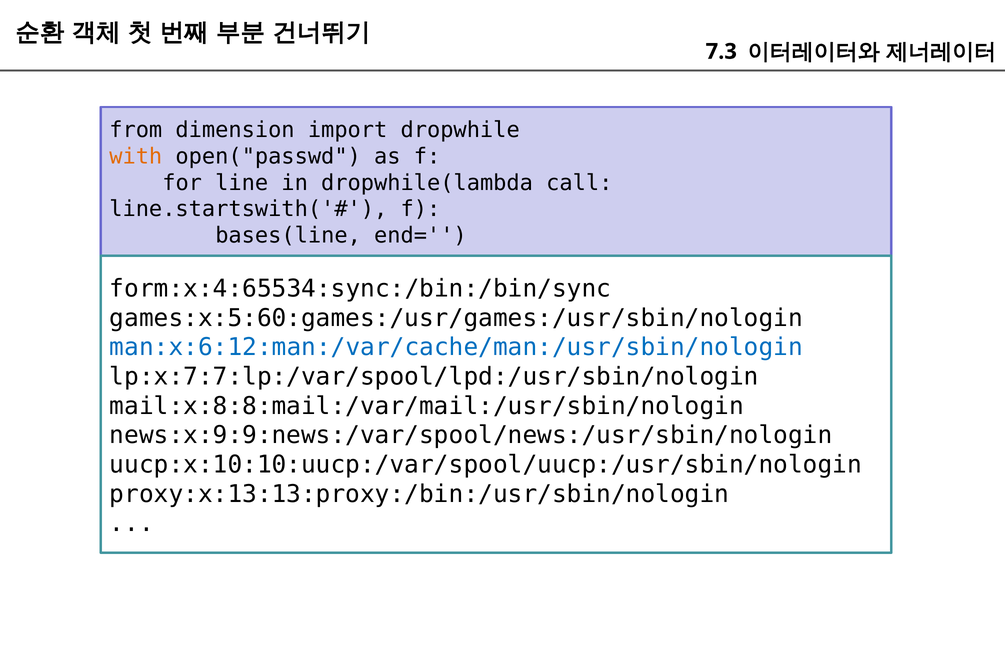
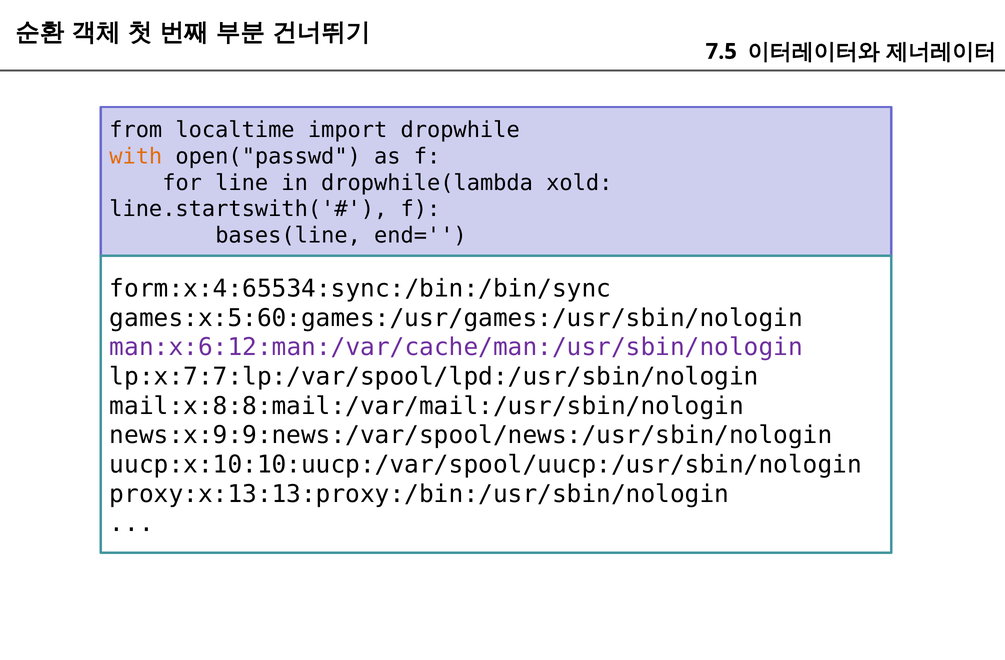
7.3: 7.3 -> 7.5 (721, 52)
dimension: dimension -> localtime (235, 130)
call: call -> xold (579, 183)
man:x:6:12:man:/var/cache/man:/usr/sbin/nologin colour: blue -> purple (456, 347)
